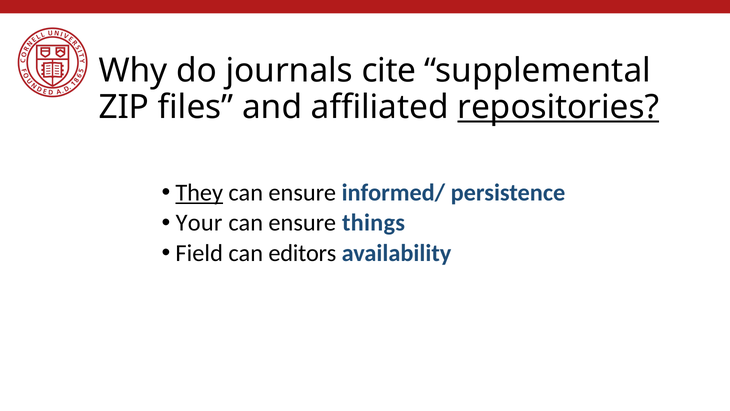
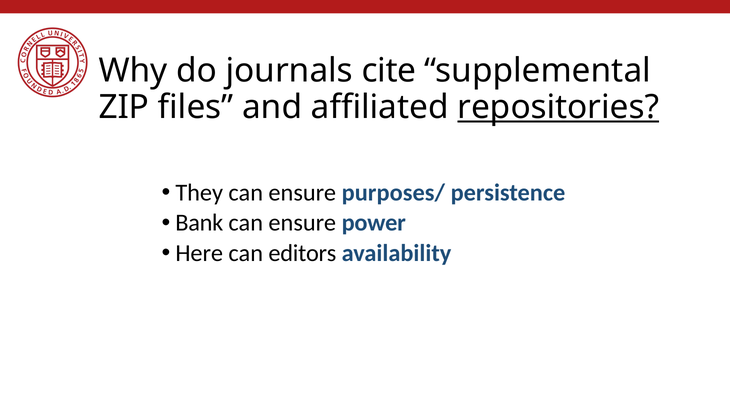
They underline: present -> none (199, 193)
informed/: informed/ -> purposes/ (393, 193)
Your: Your -> Bank (199, 223)
things: things -> power (374, 223)
Field: Field -> Here (199, 253)
